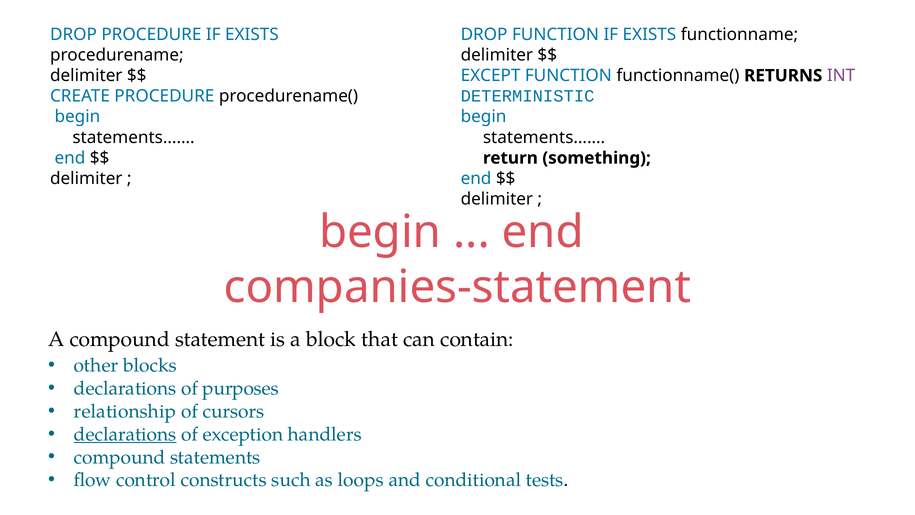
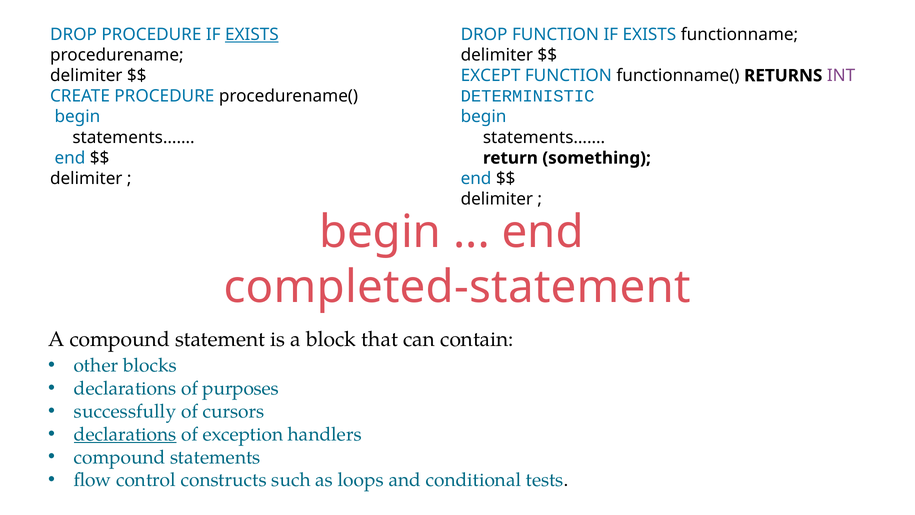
EXISTS underline: none -> present (252, 34)
companies-statement: companies-statement -> completed-statement (457, 287)
relationship: relationship -> successfully (125, 411)
